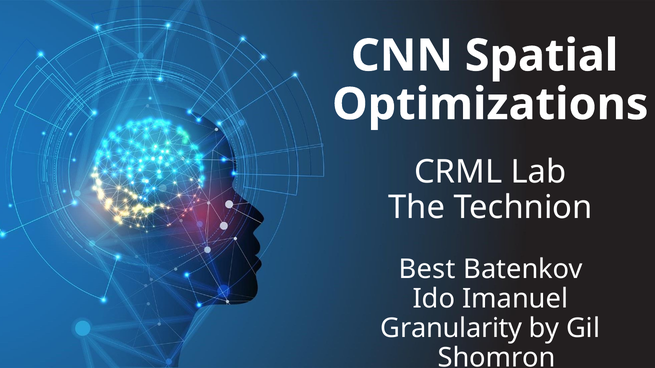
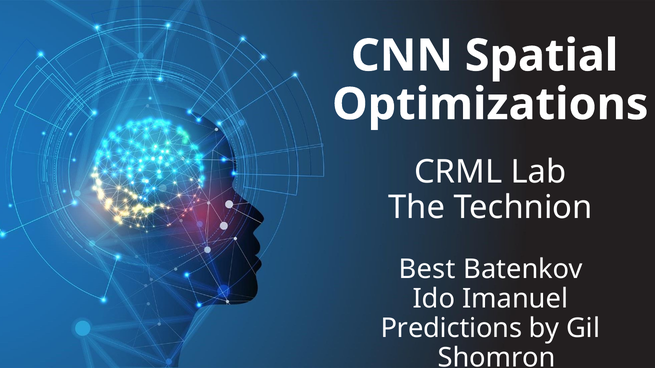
Granularity: Granularity -> Predictions (451, 328)
